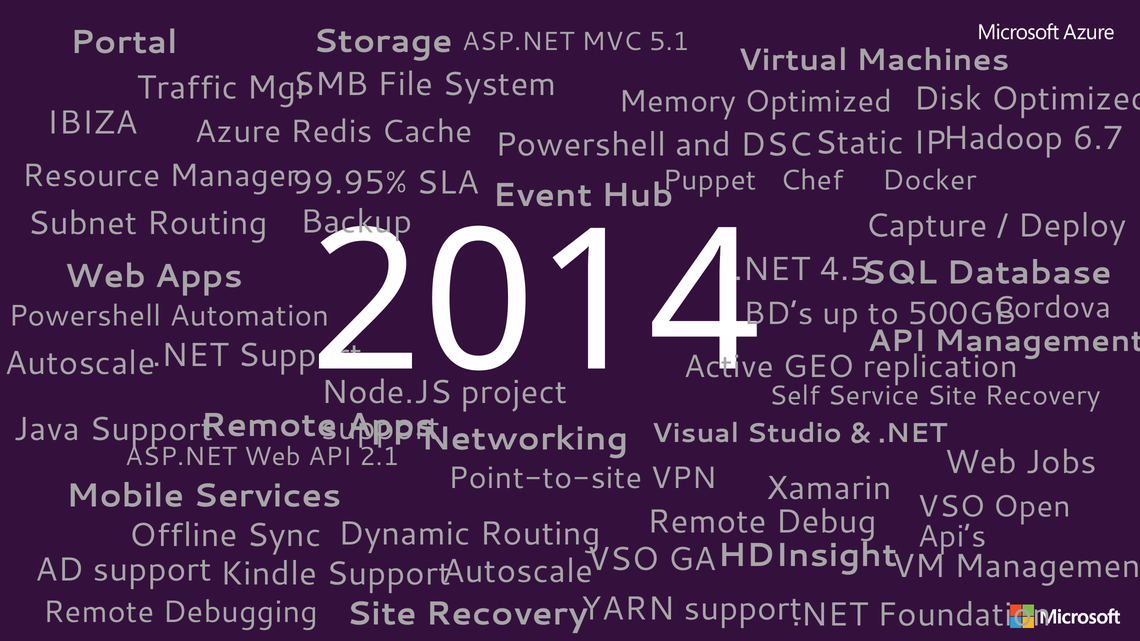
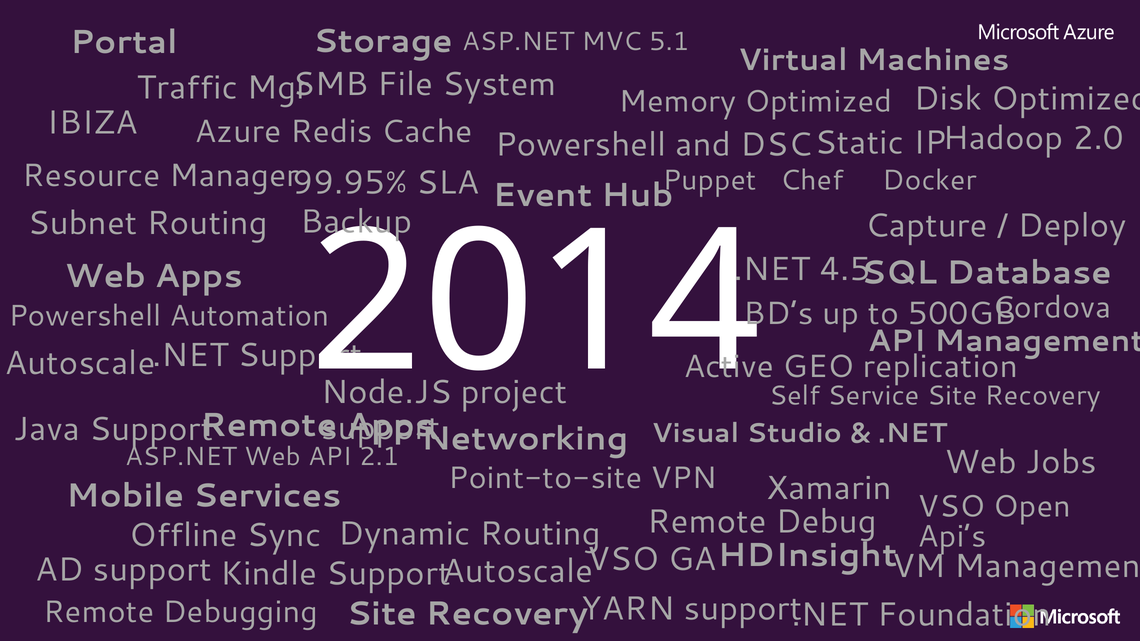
6.7: 6.7 -> 2.0 (1098, 138)
